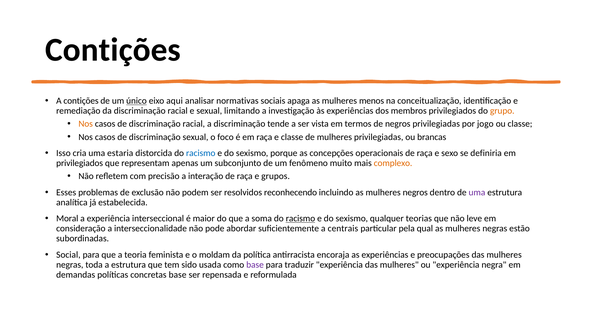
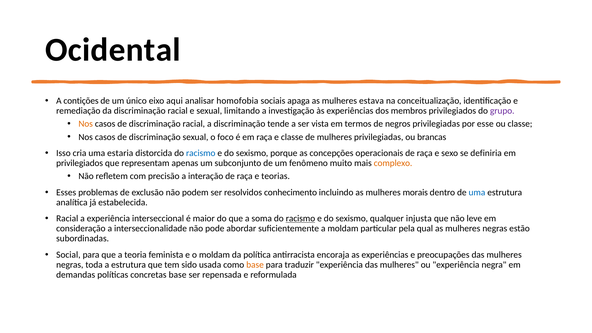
Contições: Contições -> Ocidental (113, 50)
único underline: present -> none (136, 101)
normativas: normativas -> homofobia (237, 101)
menos: menos -> estava (371, 101)
grupo colour: orange -> purple (502, 111)
jogo: jogo -> esse (485, 124)
grupos: grupos -> teorias (276, 176)
reconhecendo: reconhecendo -> conhecimento (291, 192)
mulheres negros: negros -> morais (415, 192)
uma colour: purple -> blue (477, 192)
Moral: Moral -> Racial (67, 219)
teorias: teorias -> injusta (419, 219)
a centrais: centrais -> moldam (343, 229)
base colour: purple -> orange (255, 265)
